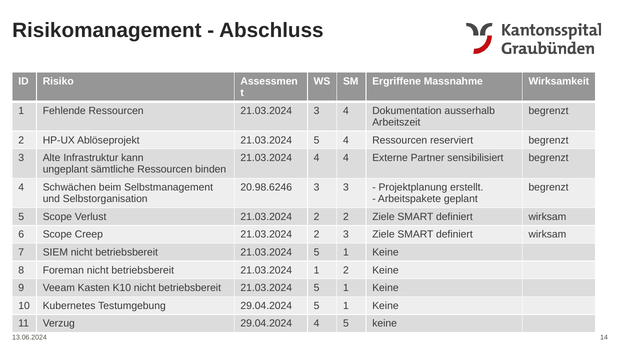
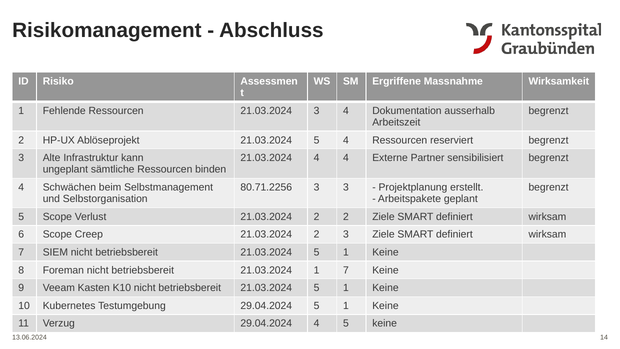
20.98.6246: 20.98.6246 -> 80.71.2256 (266, 187)
1 2: 2 -> 7 (346, 270)
